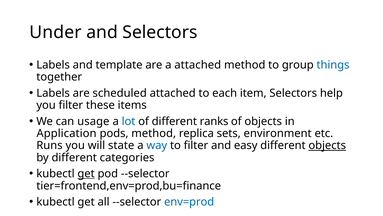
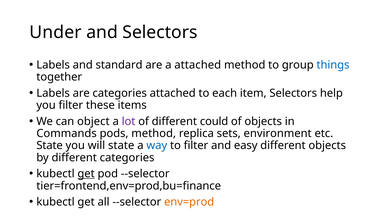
template: template -> standard (119, 65)
are scheduled: scheduled -> categories (120, 93)
usage: usage -> object (93, 121)
lot colour: blue -> purple (129, 121)
ranks: ranks -> could (214, 121)
Application: Application -> Commands (67, 133)
Runs: Runs -> State (50, 145)
objects underline: present -> none (327, 145)
env=prod colour: blue -> orange (189, 201)
